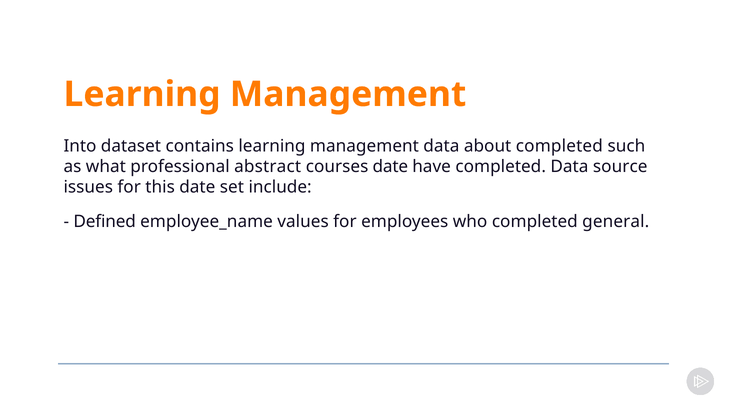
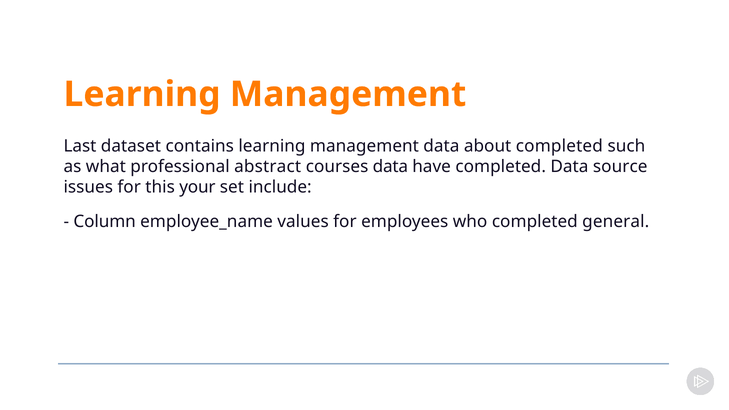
Into: Into -> Last (80, 146)
courses date: date -> data (390, 167)
this date: date -> your (197, 187)
Defined: Defined -> Column (105, 221)
